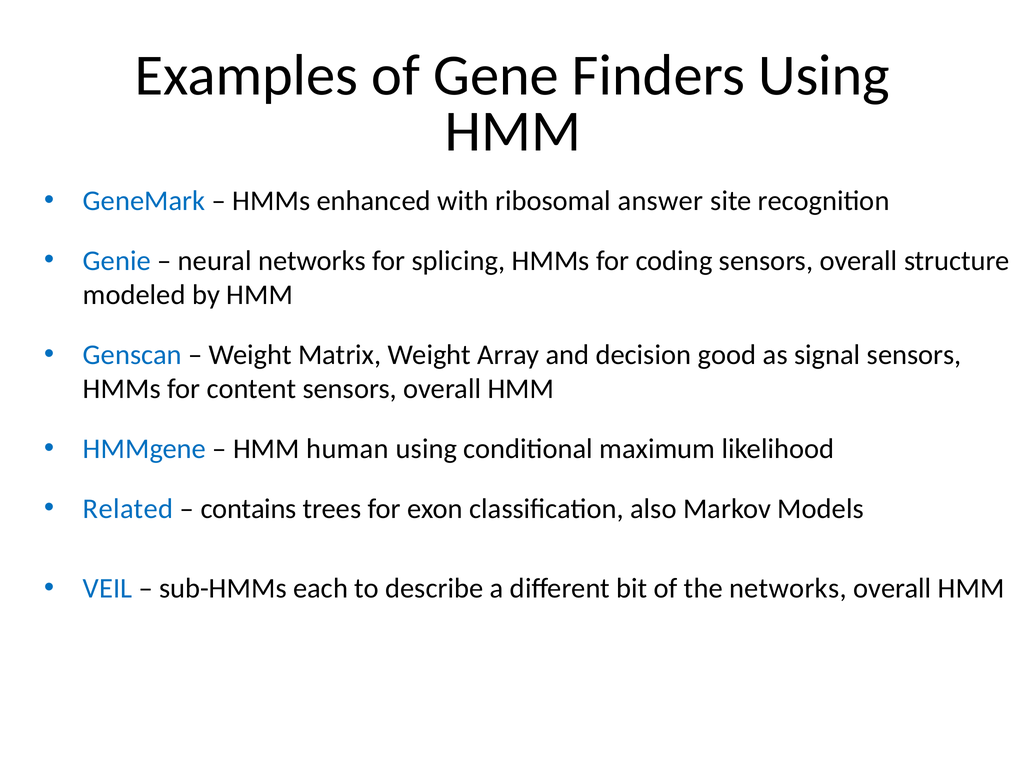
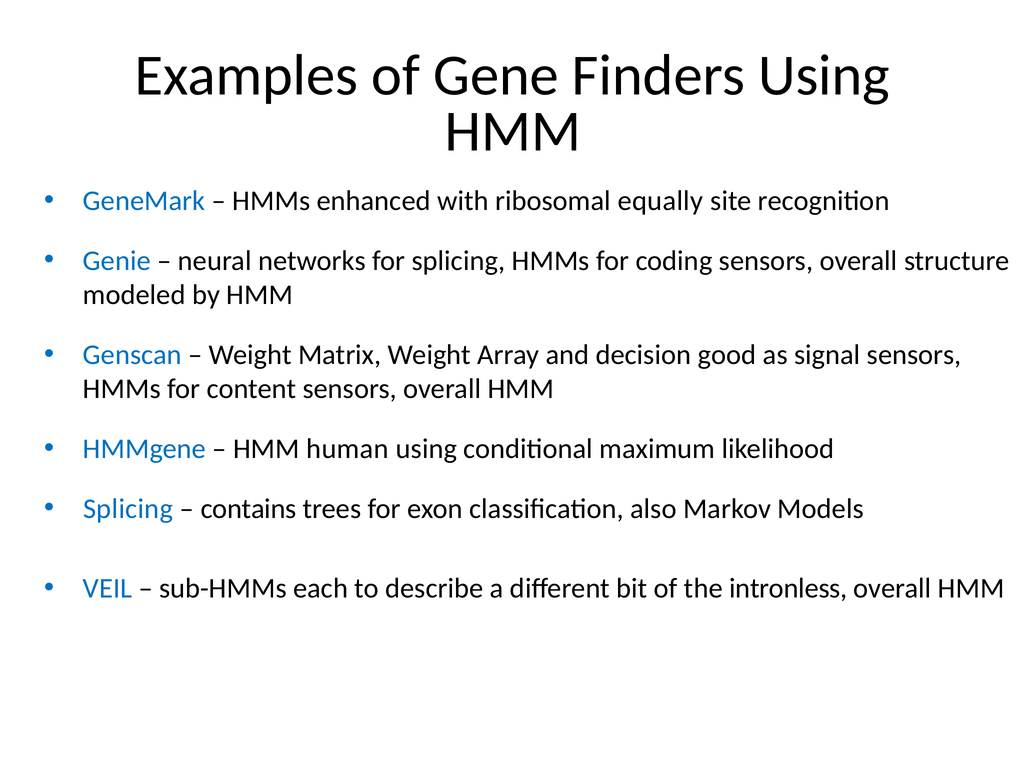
answer: answer -> equally (660, 201)
Related: Related -> Splicing (128, 509)
the networks: networks -> intronless (788, 589)
